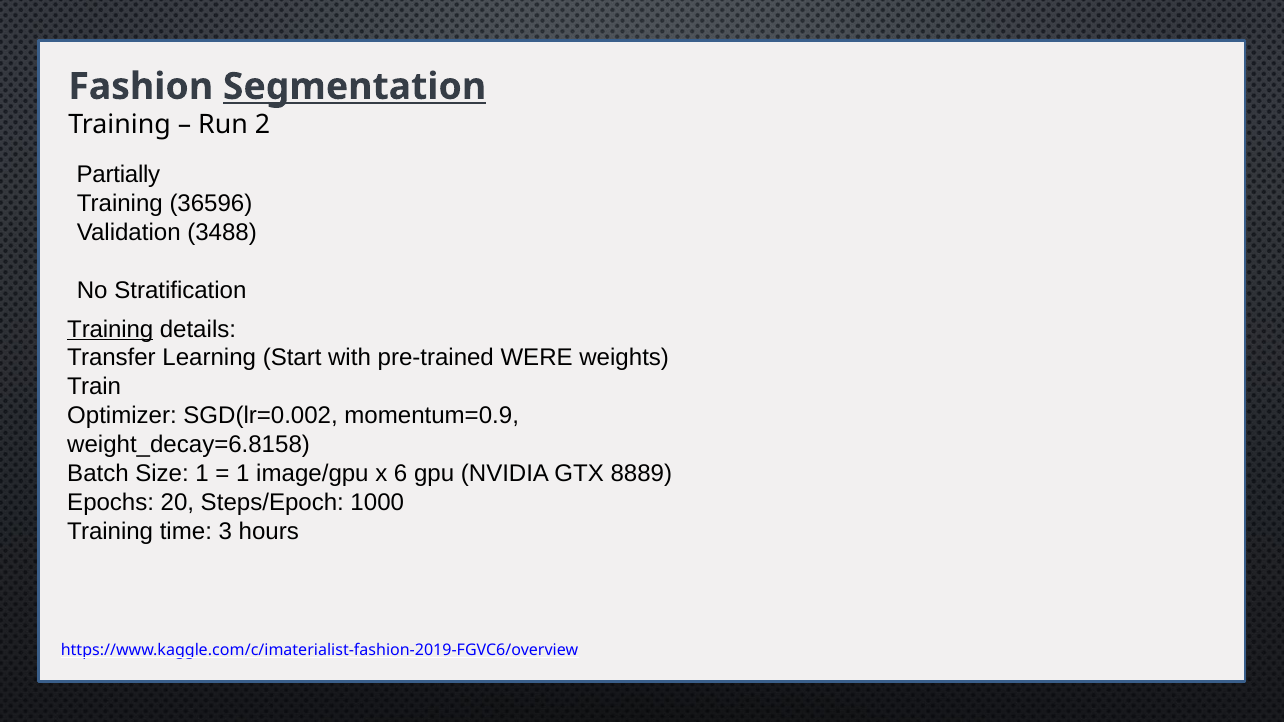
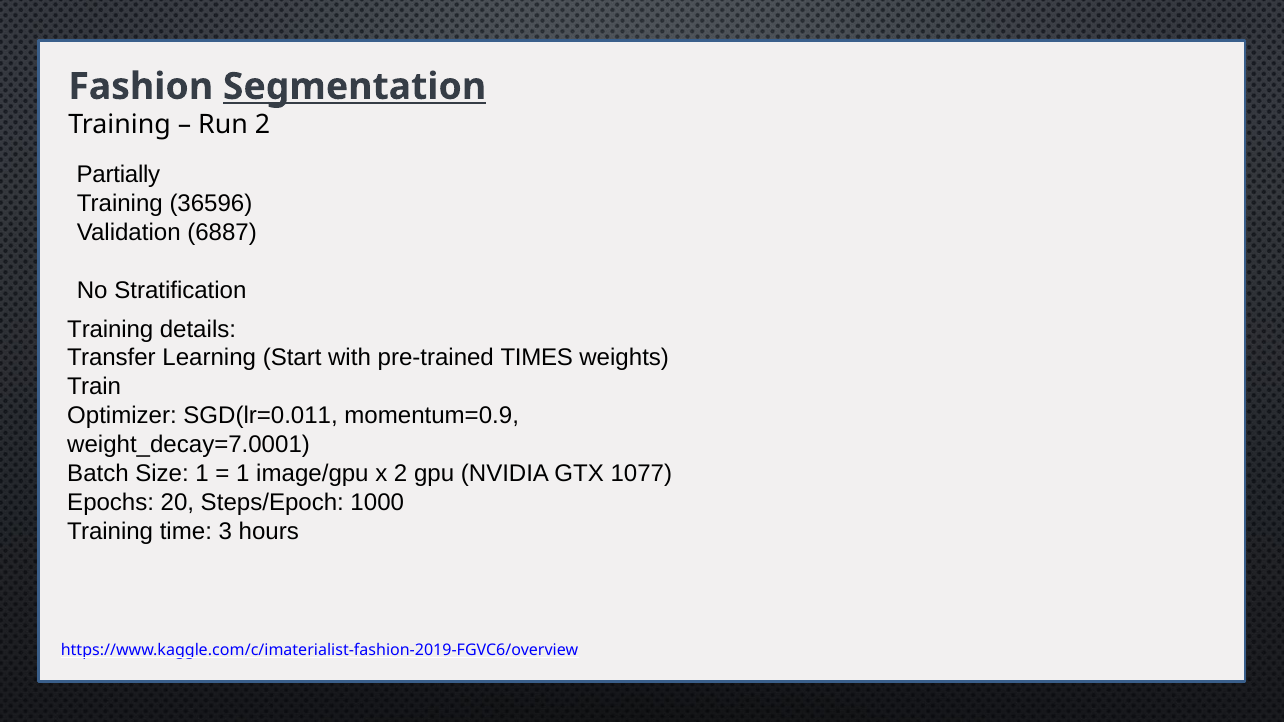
3488: 3488 -> 6887 (222, 233)
Training underline: present -> none (110, 329)
WERE: WERE -> TIMES (537, 358)
SGD(lr=0.002: SGD(lr=0.002 -> SGD(lr=0.011 (261, 416)
weight_decay=6.8158: weight_decay=6.8158 -> weight_decay=7.0001 (189, 445)
x 6: 6 -> 2 (401, 474)
8889: 8889 -> 1077 (641, 474)
